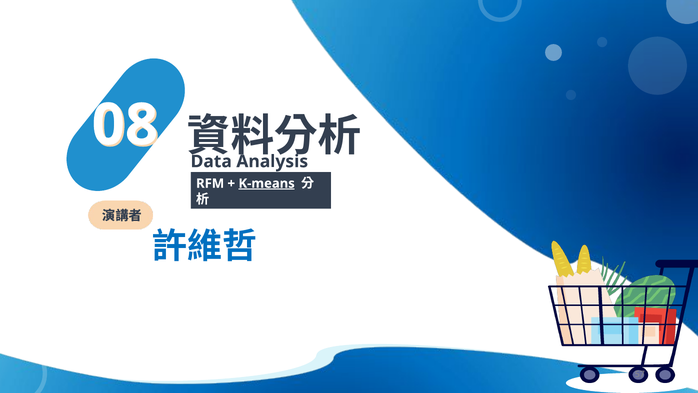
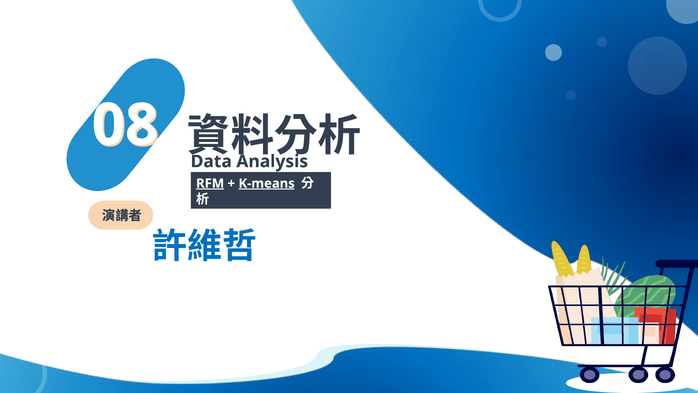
RFM underline: none -> present (210, 183)
